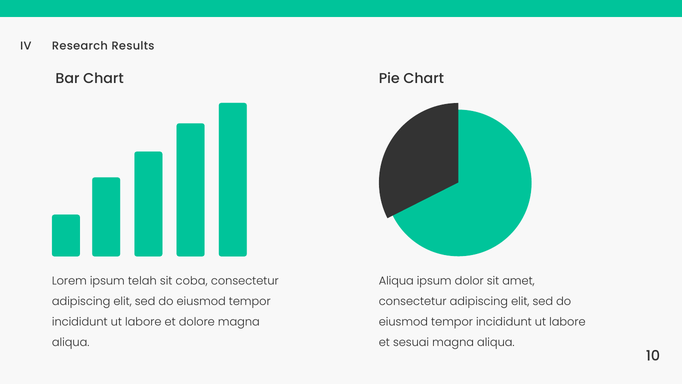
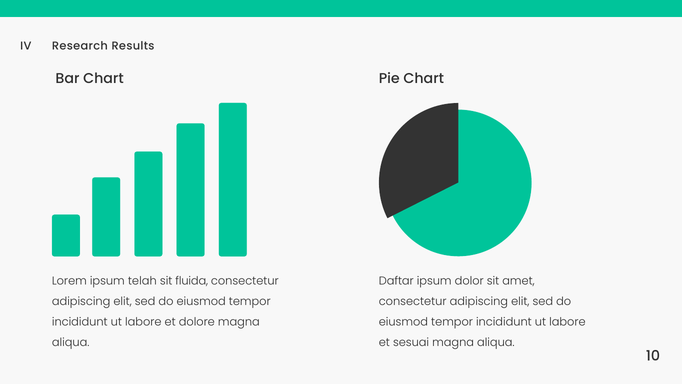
coba: coba -> fluida (192, 281)
Aliqua: Aliqua -> Daftar (396, 281)
